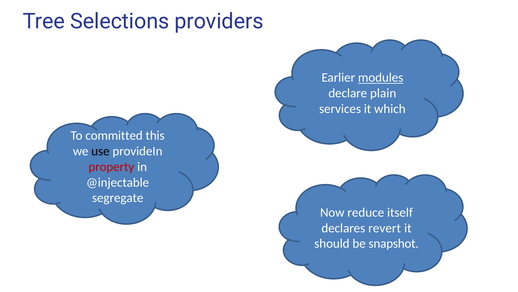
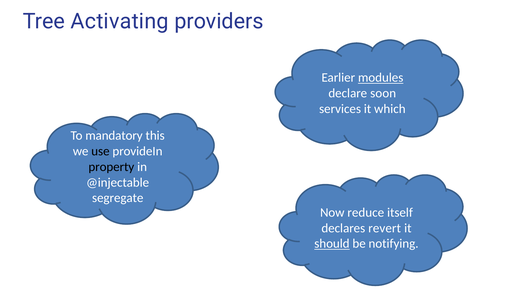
Selections: Selections -> Activating (120, 21)
plain: plain -> soon (383, 93)
committed: committed -> mandatory (114, 135)
property colour: red -> black (111, 166)
should underline: none -> present (332, 243)
snapshot: snapshot -> notifying (394, 243)
